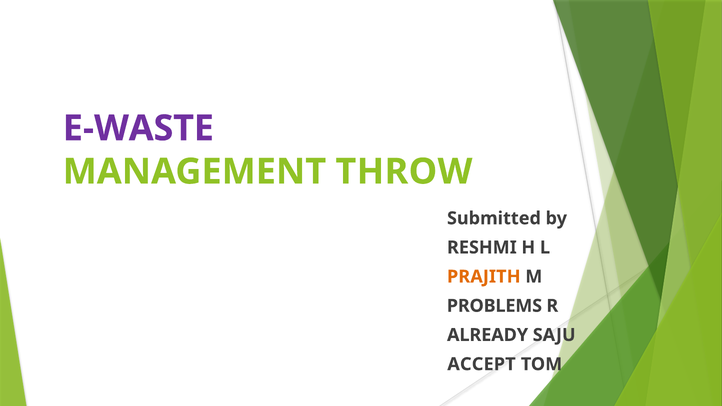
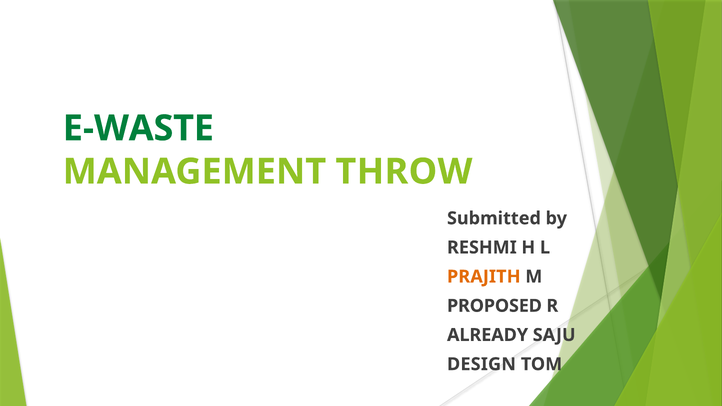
E-WASTE colour: purple -> green (138, 128)
PROBLEMS: PROBLEMS -> PROPOSED (494, 306)
ACCEPT: ACCEPT -> DESIGN (481, 364)
